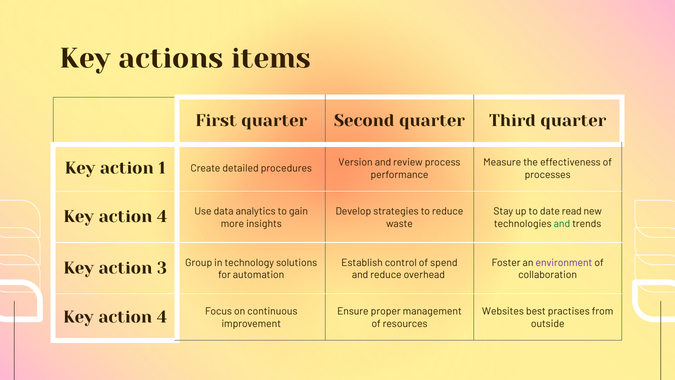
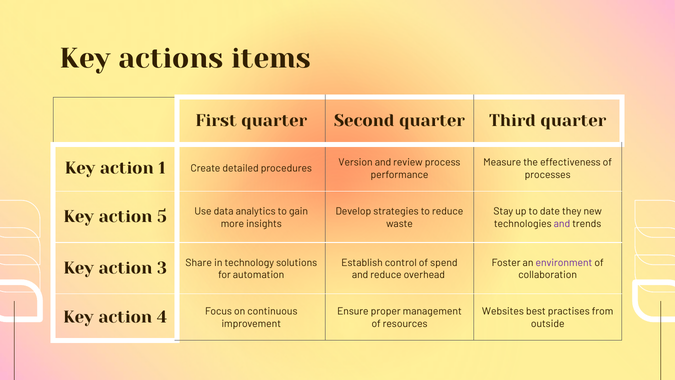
read: read -> they (572, 211)
4: 4 -> 5 (162, 217)
and colour: green -> purple (562, 224)
Group: Group -> Share (199, 262)
